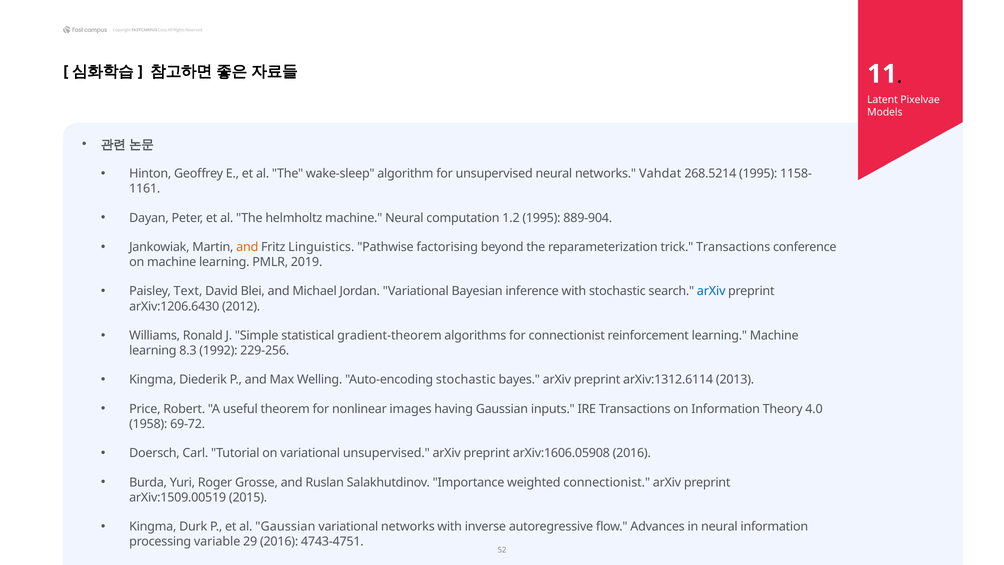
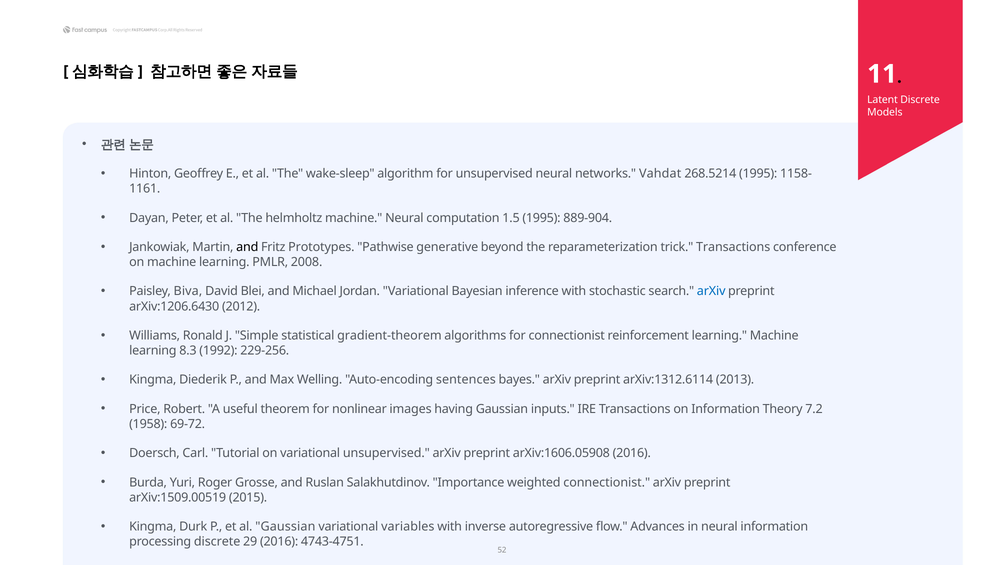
Latent Pixelvae: Pixelvae -> Discrete (920, 100)
1.2: 1.2 -> 1.5 (511, 218)
and colour: orange -> black (247, 247)
Linguistics: Linguistics -> Prototypes (321, 247)
factorising: factorising -> generative (447, 247)
2019: 2019 -> 2008 (307, 262)
Text: Text -> Biva (188, 291)
Auto-encoding stochastic: stochastic -> sentences (466, 380)
4.0: 4.0 -> 7.2 (814, 409)
variational networks: networks -> variables (408, 526)
processing variable: variable -> discrete (217, 542)
